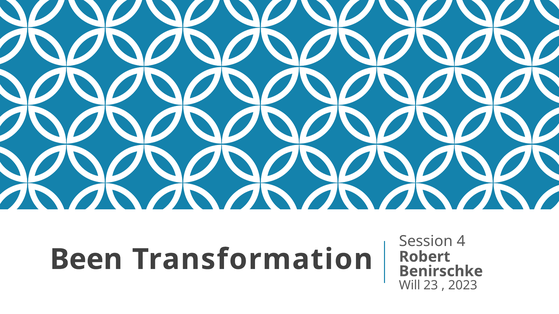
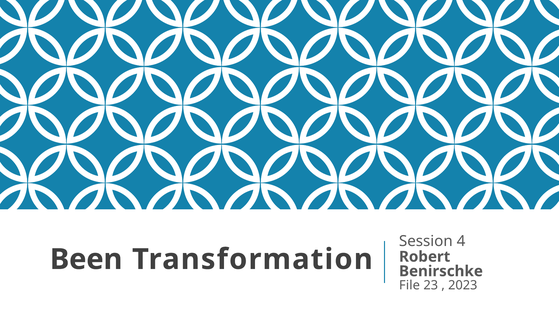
Will: Will -> File (410, 286)
